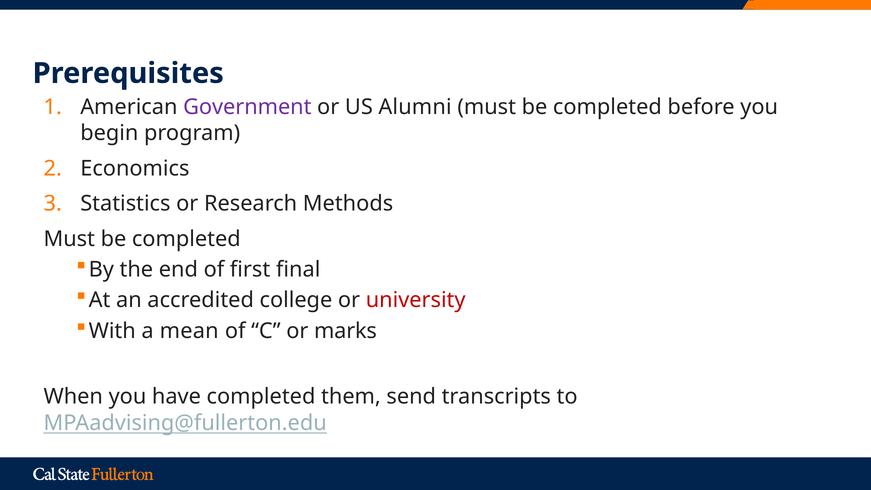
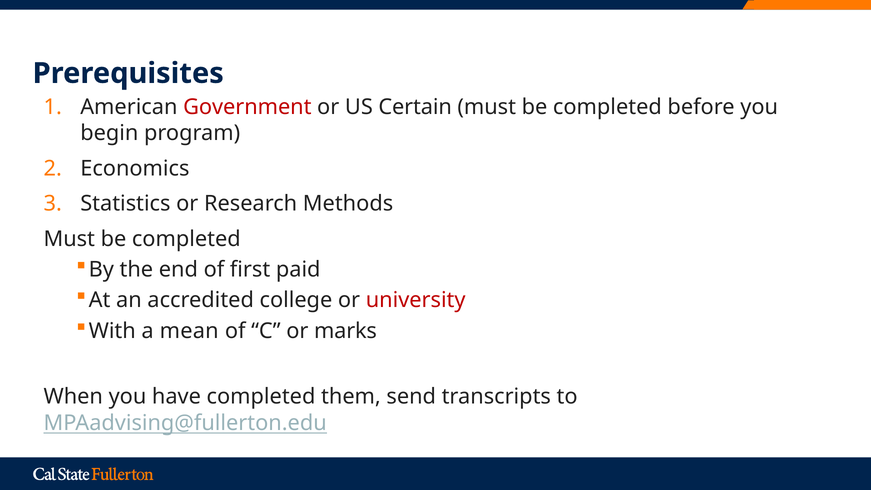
Government colour: purple -> red (247, 107)
Alumni: Alumni -> Certain (415, 107)
final: final -> paid (298, 270)
